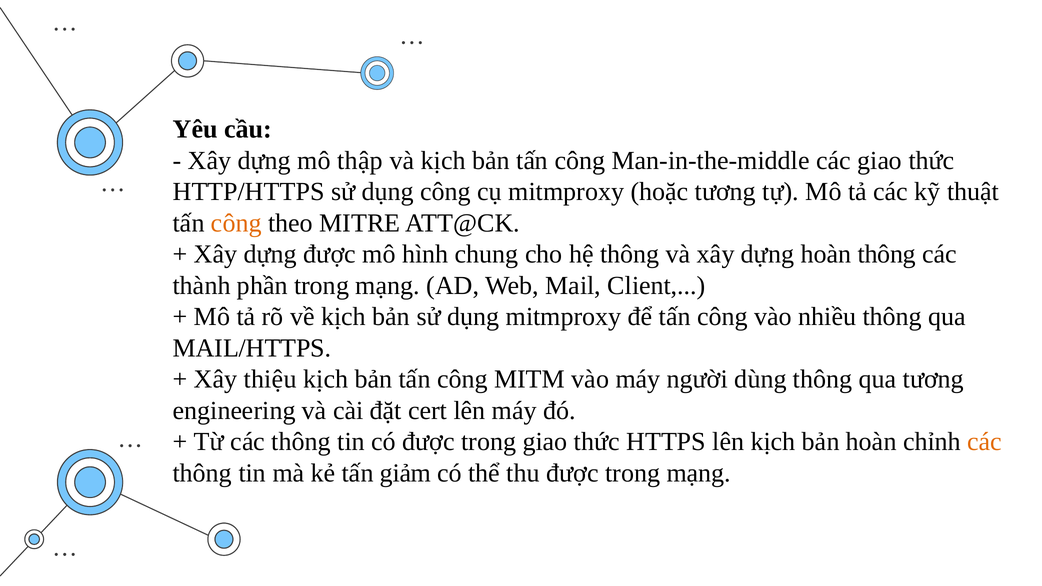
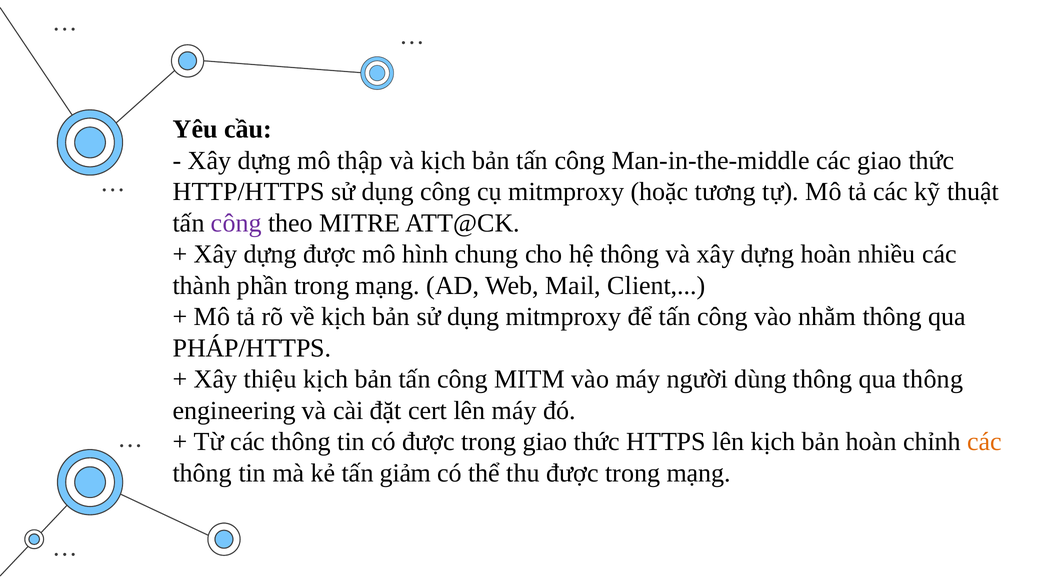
công colour: orange -> purple (236, 223)
hoàn thông: thông -> nhiều (887, 254)
nhiều: nhiều -> nhằm (827, 317)
MAIL/HTTPS: MAIL/HTTPS -> PHÁP/HTTPS (252, 348)
qua tương: tương -> thông (933, 379)
